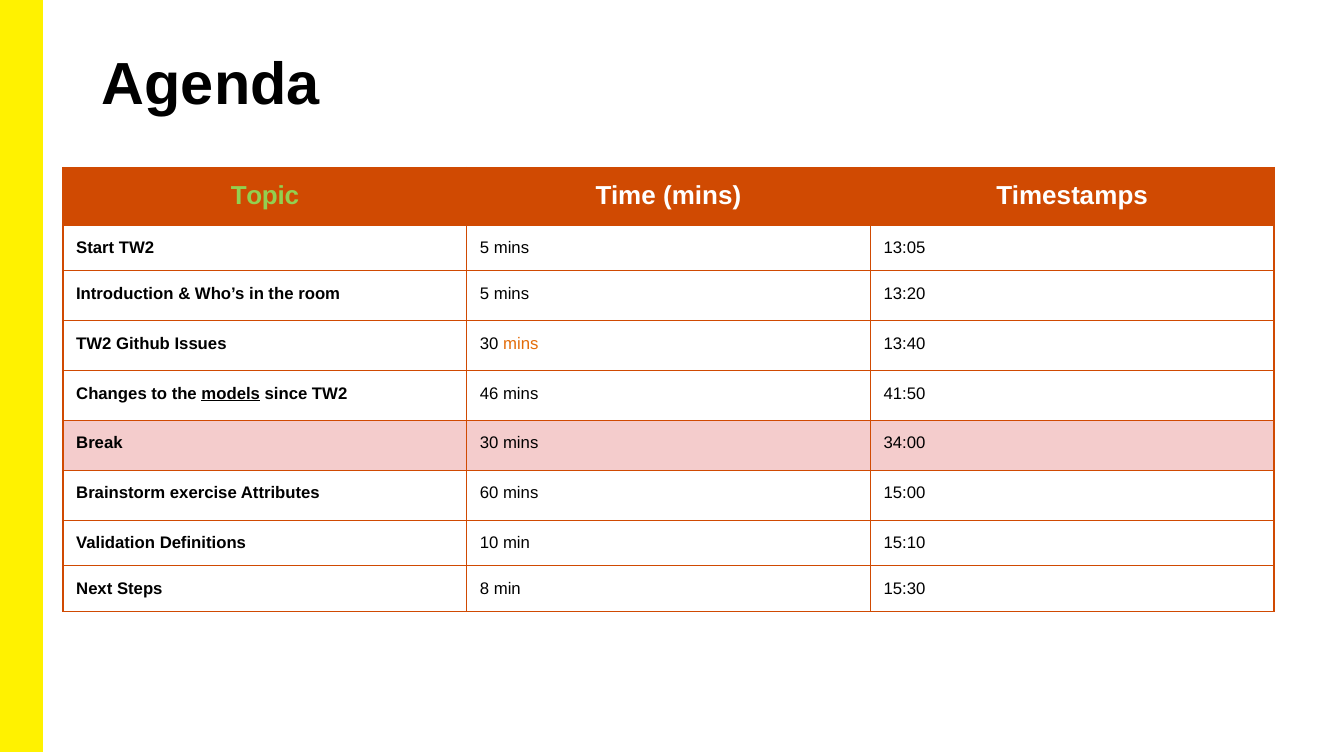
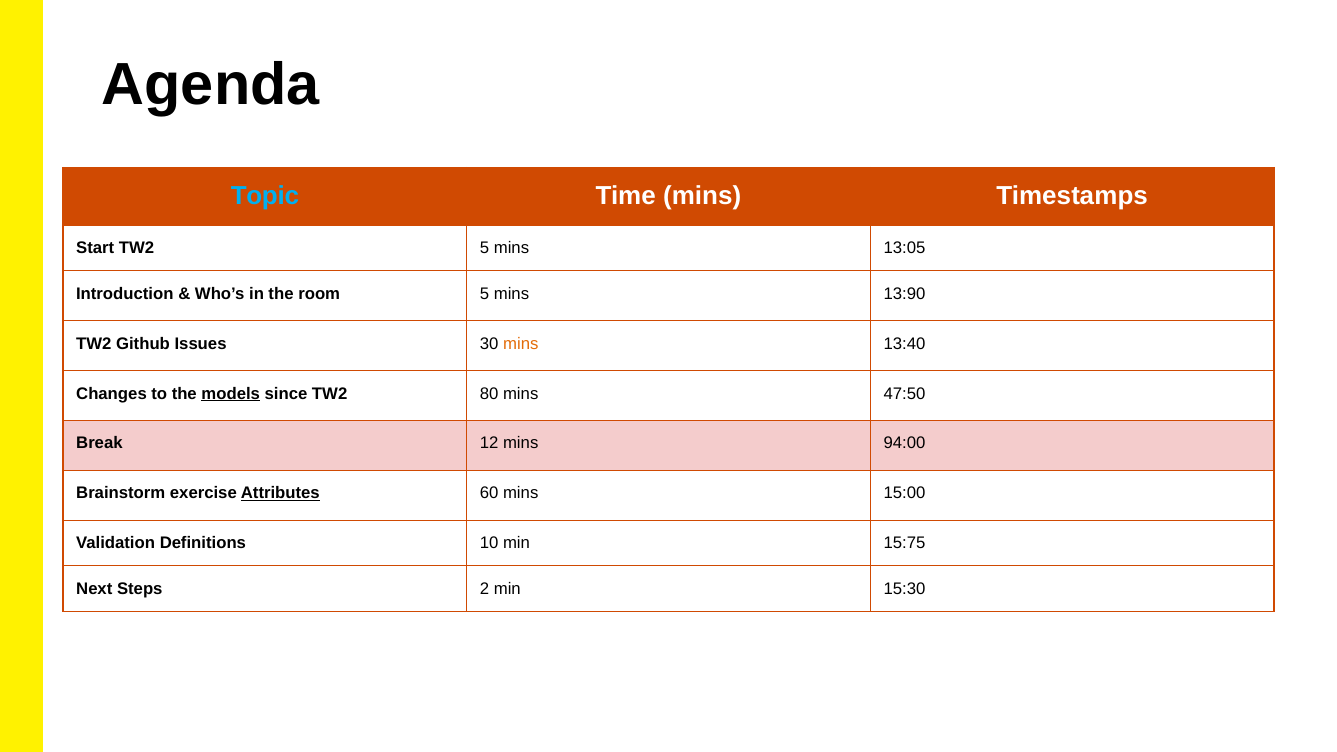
Topic colour: light green -> light blue (265, 196)
13:20: 13:20 -> 13:90 (905, 294)
46: 46 -> 80 (489, 394)
41:50: 41:50 -> 47:50 (905, 394)
Break 30: 30 -> 12 (489, 443)
34:00: 34:00 -> 94:00 (905, 443)
Attributes underline: none -> present (280, 493)
15:10: 15:10 -> 15:75 (905, 543)
8: 8 -> 2 (485, 589)
